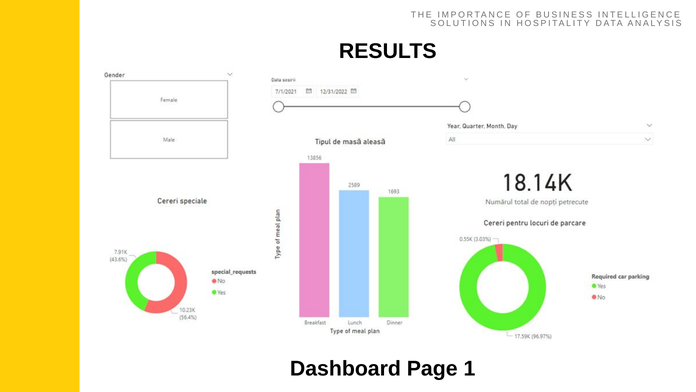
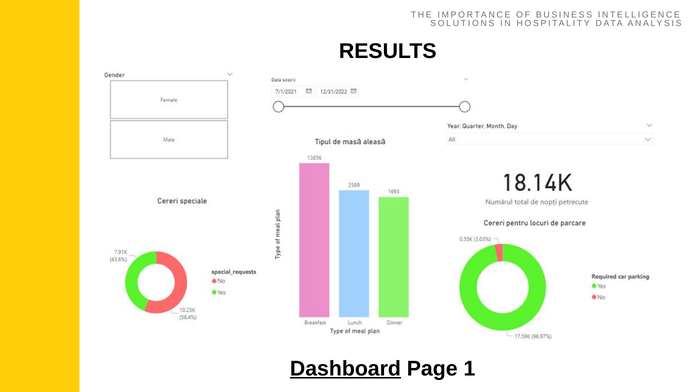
Dashboard underline: none -> present (345, 368)
